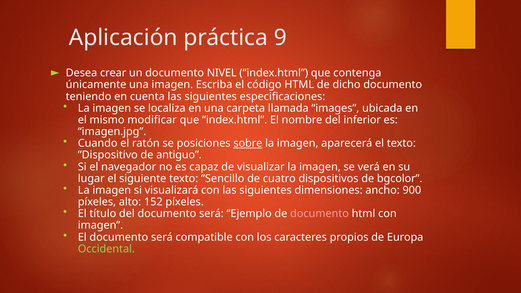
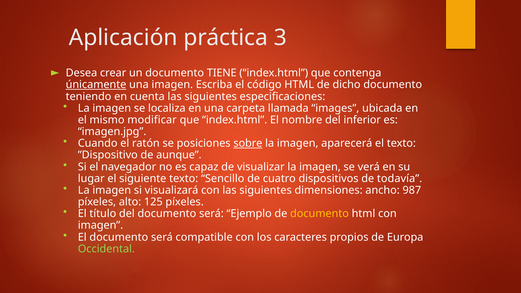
9: 9 -> 3 (280, 38)
NIVEL: NIVEL -> TIENE (222, 73)
únicamente underline: none -> present (96, 85)
antiguo: antiguo -> aunque (179, 155)
bgcolor: bgcolor -> todavía (400, 179)
900: 900 -> 987 (412, 190)
152: 152 -> 125 (153, 202)
documento colour: pink -> yellow (319, 214)
